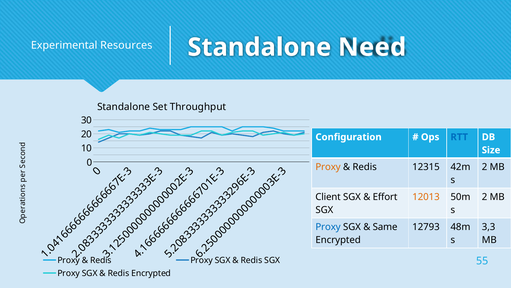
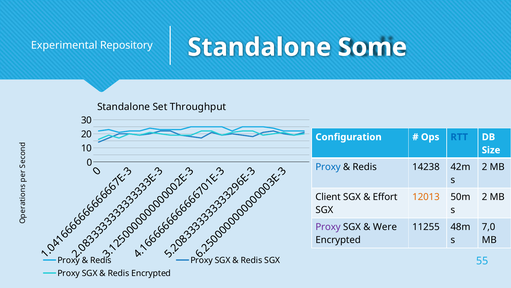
Resources: Resources -> Repository (126, 45)
Need: Need -> Some (372, 47)
Proxy colour: orange -> blue (328, 167)
12315: 12315 -> 14238 (426, 167)
Proxy colour: blue -> purple (328, 227)
Same: Same -> Were (385, 227)
12793: 12793 -> 11255 (426, 227)
3,3: 3,3 -> 7,0 (489, 227)
